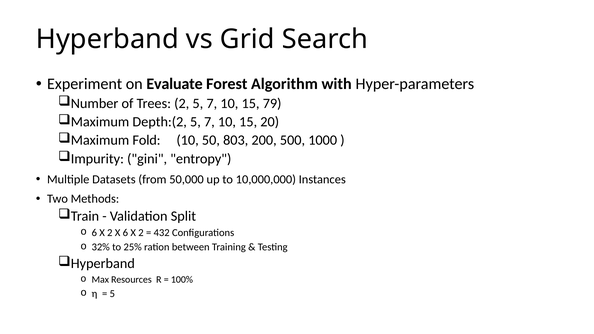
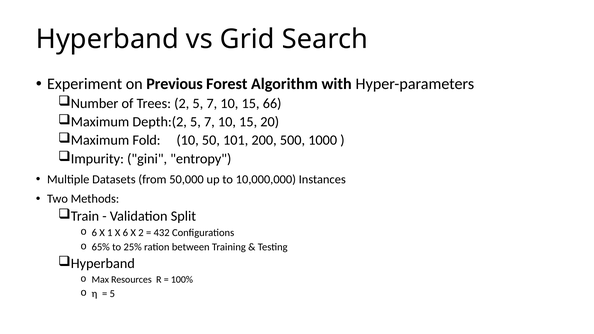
Evaluate: Evaluate -> Previous (175, 84)
79: 79 -> 66 (272, 103)
803: 803 -> 101 (236, 140)
2: 2 -> 1 (110, 233)
32%: 32% -> 65% (101, 247)
